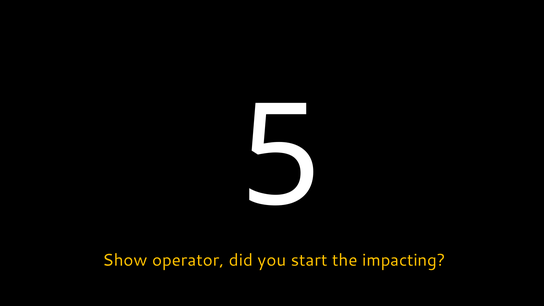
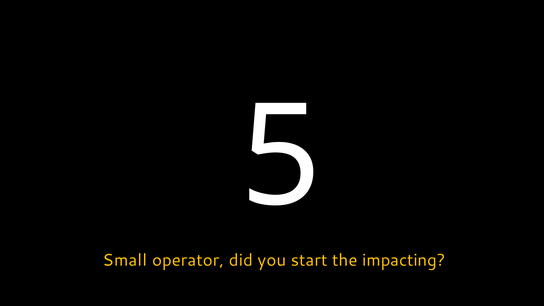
Show: Show -> Small (125, 260)
